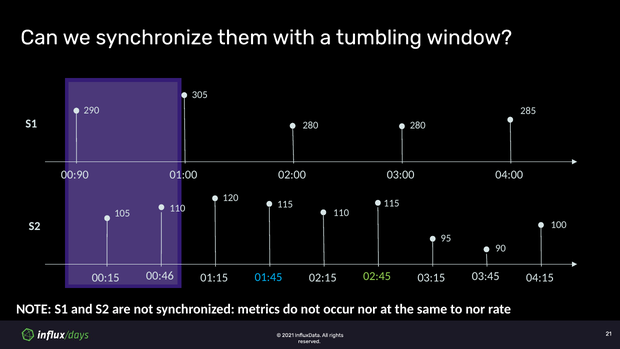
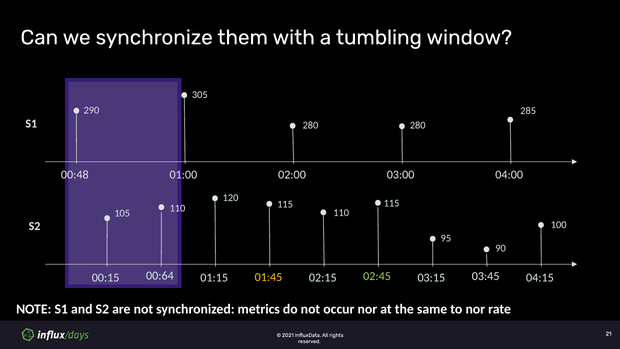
00:90: 00:90 -> 00:48 (75, 175)
00:46: 00:46 -> 00:64 (160, 276)
01:45 colour: light blue -> yellow (268, 277)
